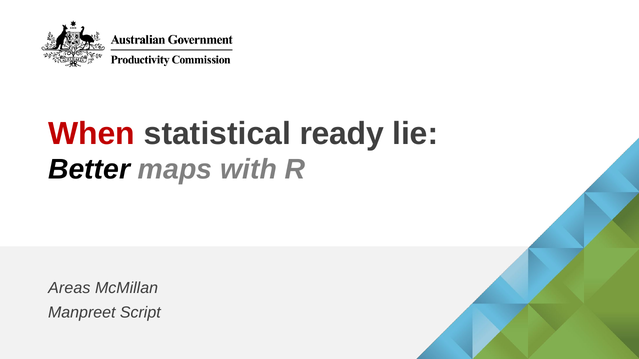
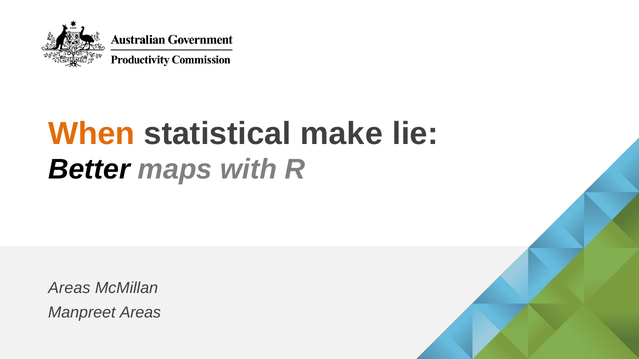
When colour: red -> orange (92, 134)
ready: ready -> make (342, 134)
Manpreet Script: Script -> Areas (140, 313)
